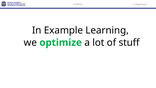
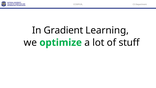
Example: Example -> Gradient (63, 30)
